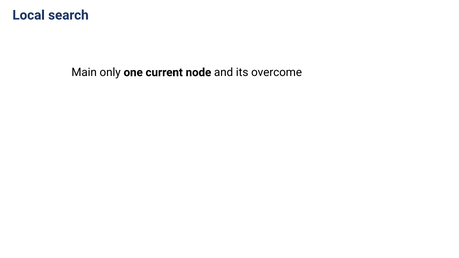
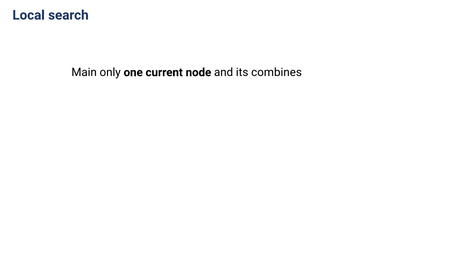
overcome: overcome -> combines (277, 72)
